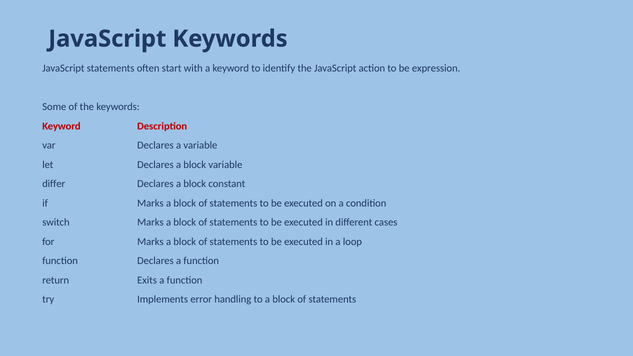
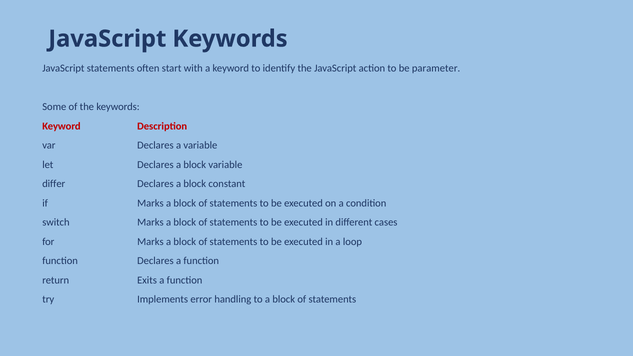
expression: expression -> parameter (436, 68)
